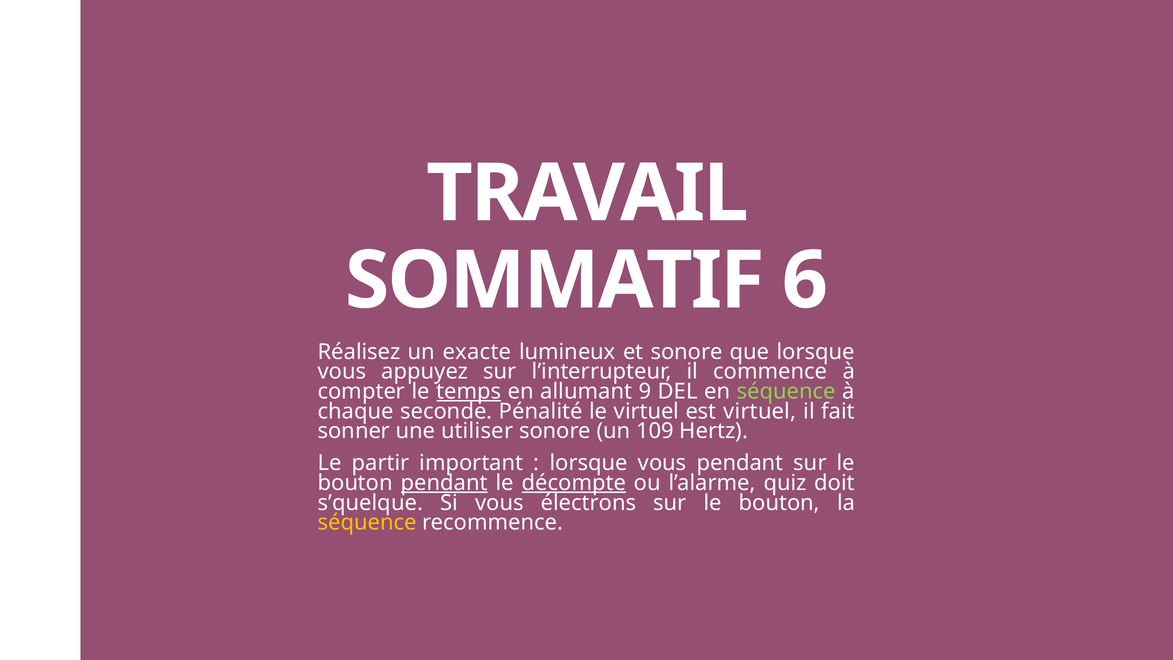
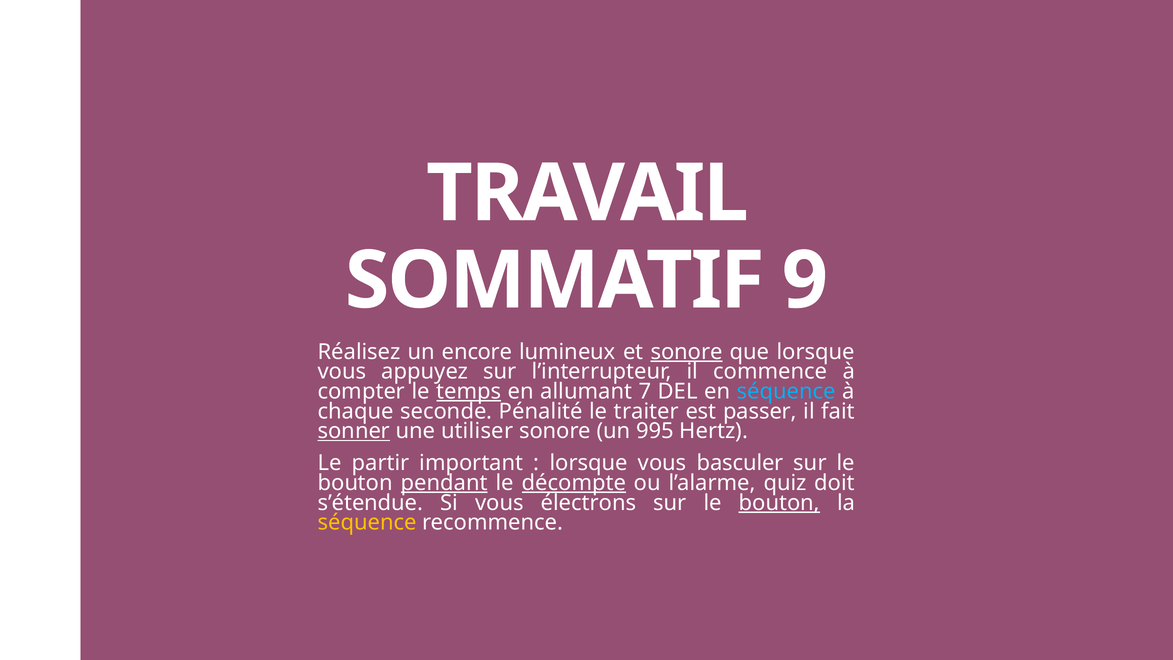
6: 6 -> 9 (805, 281)
exacte: exacte -> encore (477, 352)
sonore underline: none -> present (687, 352)
9: 9 -> 7 (645, 391)
séquence colour: light green -> light blue (786, 391)
le virtuel: virtuel -> traiter (646, 411)
est virtuel: virtuel -> passer (760, 411)
sonner underline: none -> present (354, 431)
109: 109 -> 995 (655, 431)
vous pendant: pendant -> basculer (740, 463)
s’quelque: s’quelque -> s’étendue (370, 503)
bouton underline: none -> present (779, 503)
